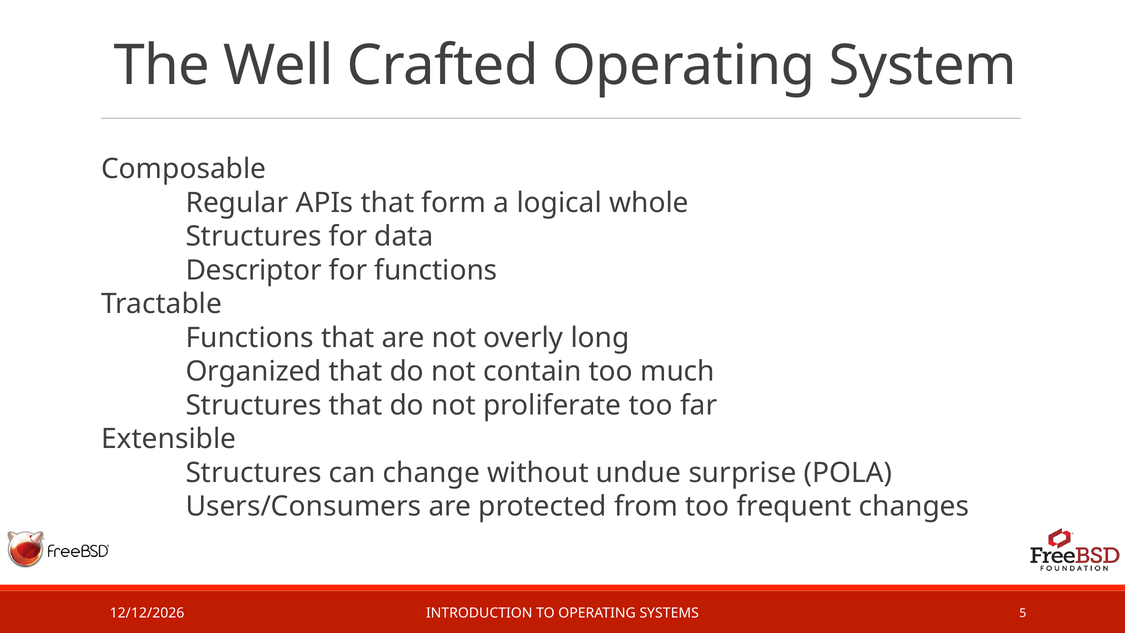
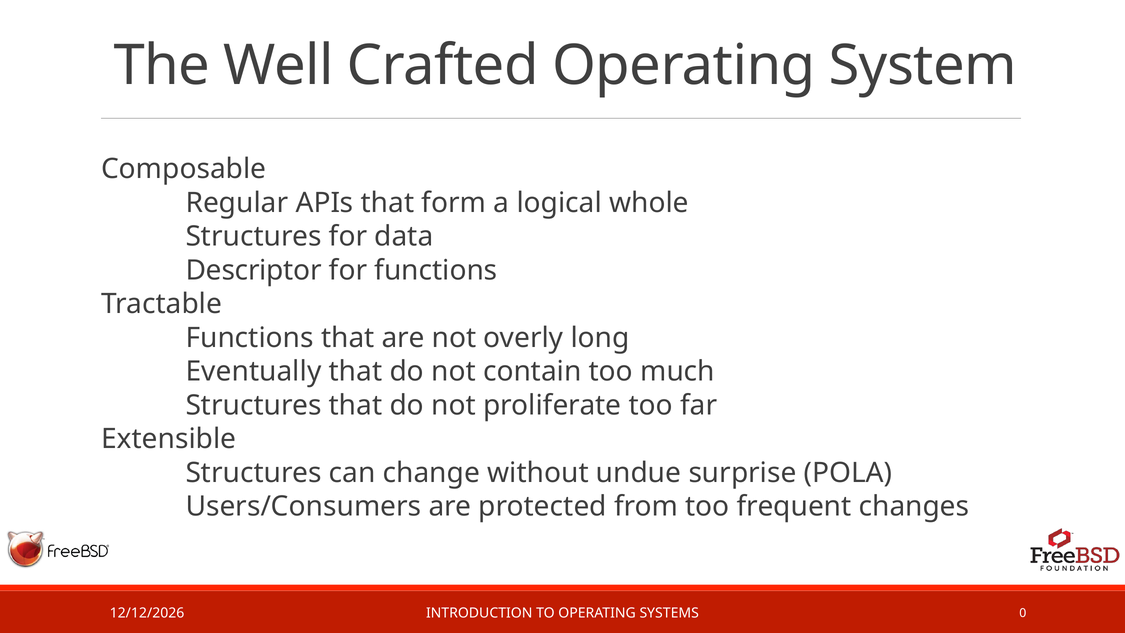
Organized: Organized -> Eventually (254, 372)
5: 5 -> 0 (1023, 613)
